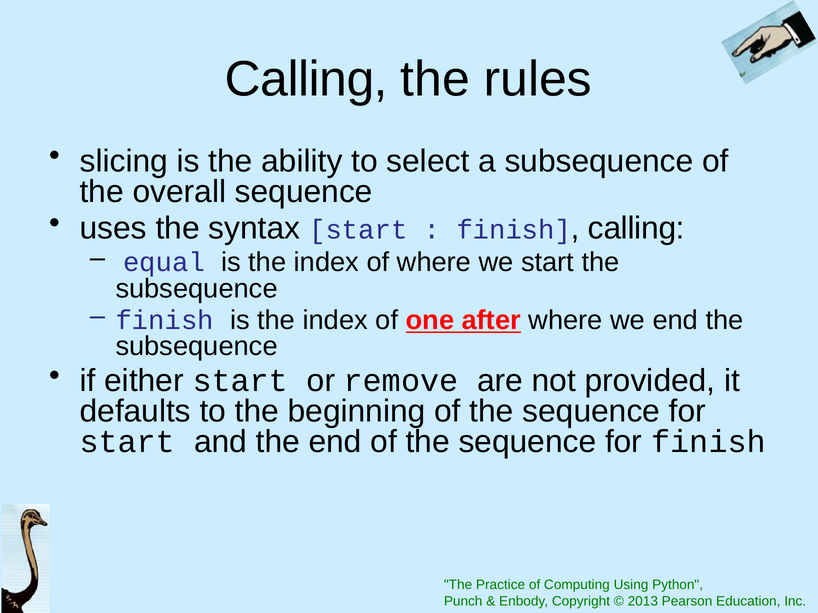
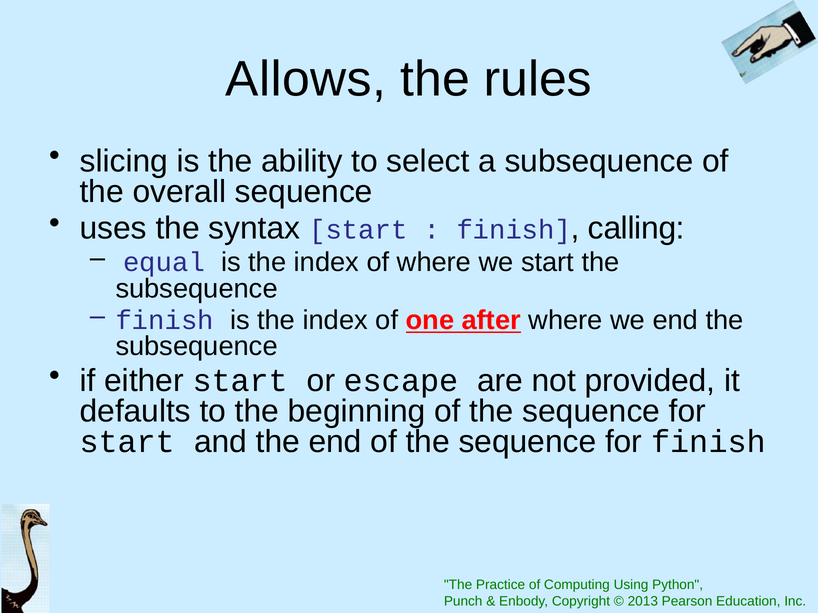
Calling: Calling -> Allows (306, 79)
remove: remove -> escape (401, 381)
